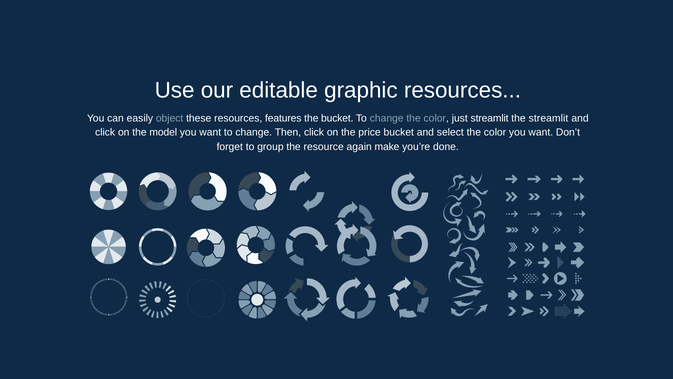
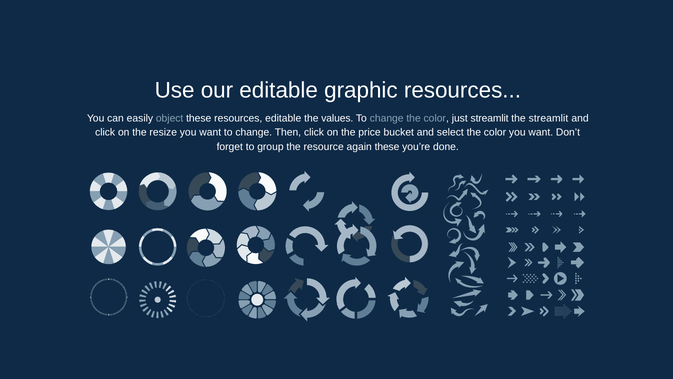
resources features: features -> editable (283, 118)
the bucket: bucket -> values (337, 118)
model: model -> resize (163, 132)
again make: make -> these (387, 146)
